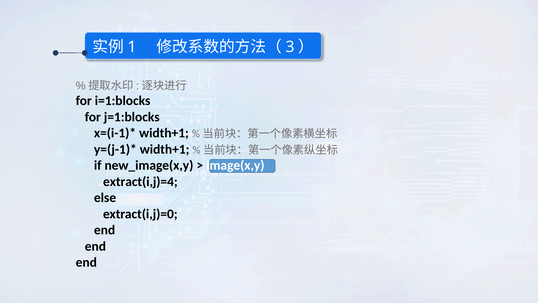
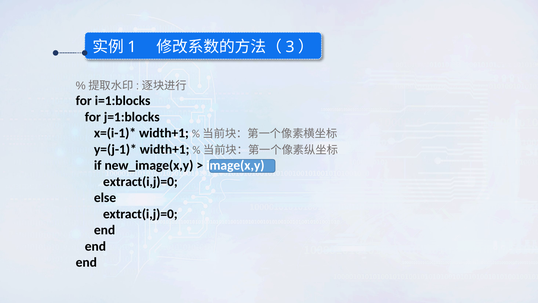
extract(i,j)=4: extract(i,j)=4 -> extract(i,j)=0 (140, 181)
